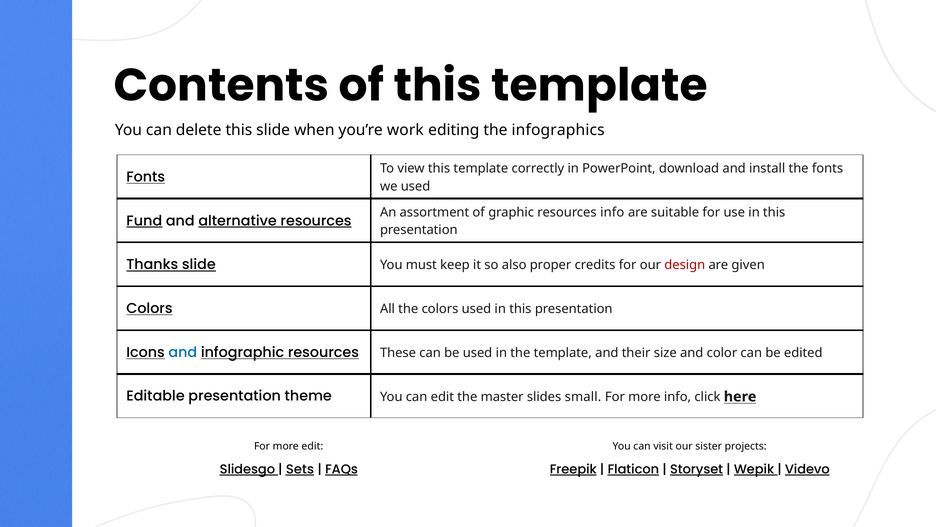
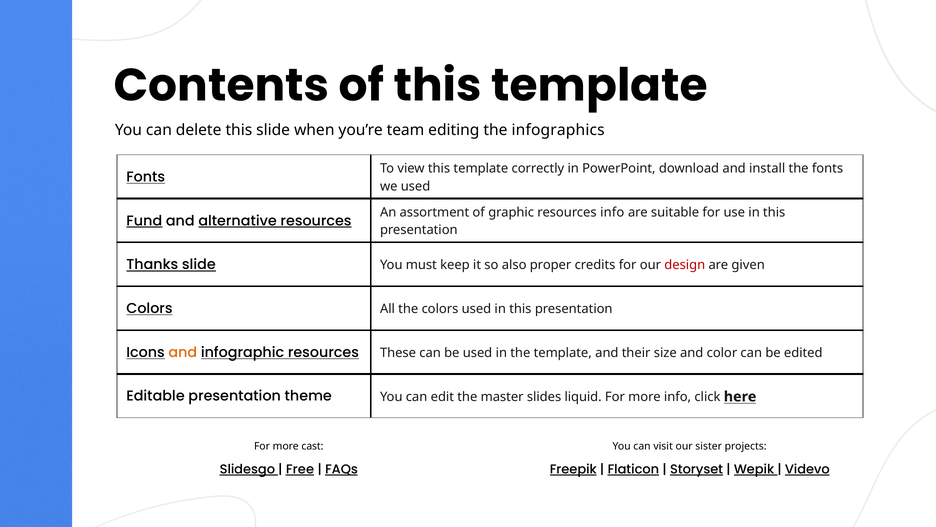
work: work -> team (405, 130)
and colour: blue -> orange (183, 352)
small: small -> liquid (583, 397)
more edit: edit -> cast (312, 446)
Sets: Sets -> Free (300, 469)
